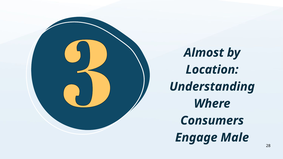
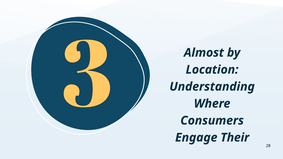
Male: Male -> Their (235, 138)
